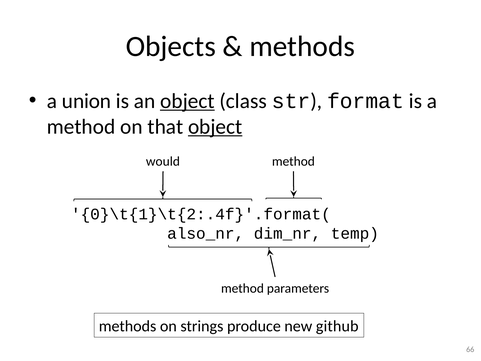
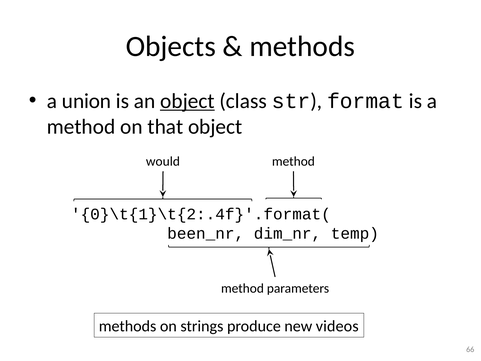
object underline: present -> none (215, 127)
also_nr: also_nr -> been_nr (206, 233)
github: github -> videos (337, 326)
